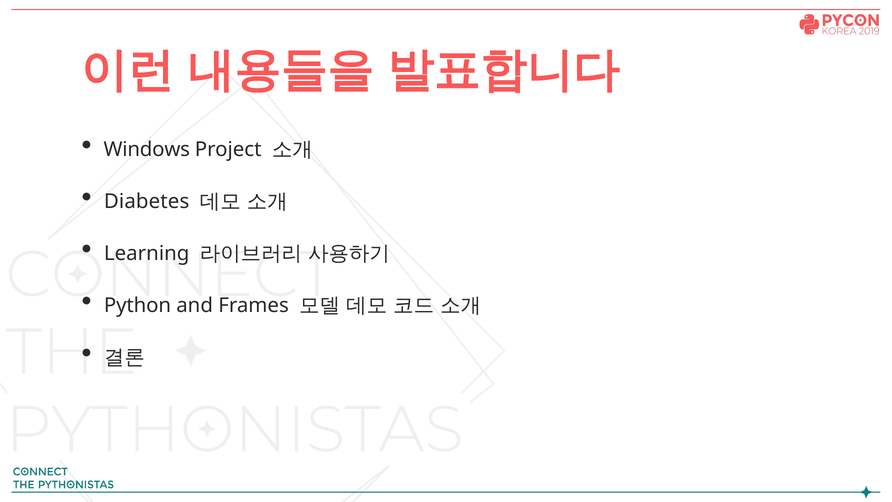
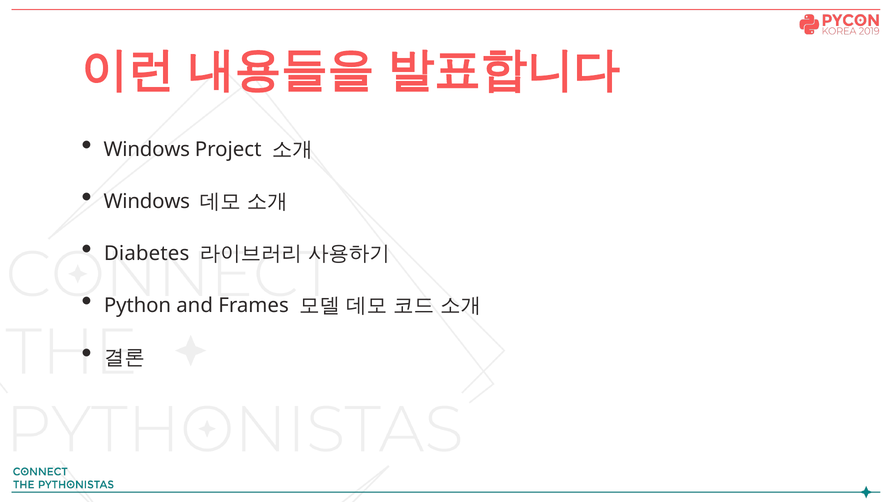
Diabetes: Diabetes -> Windows (147, 202)
Learning: Learning -> Diabetes (147, 254)
